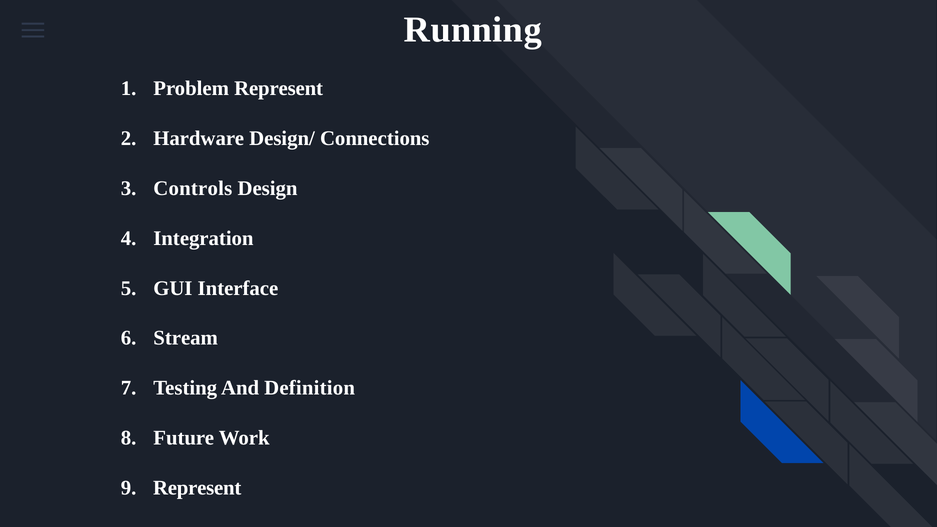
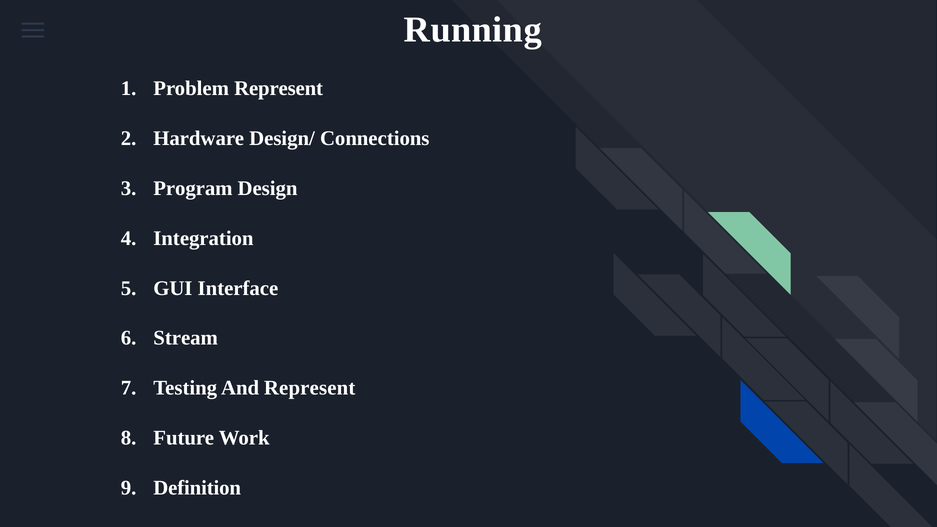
Controls: Controls -> Program (193, 188)
And Definition: Definition -> Represent (310, 388)
Represent: Represent -> Definition (197, 488)
